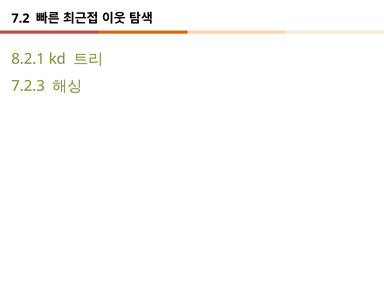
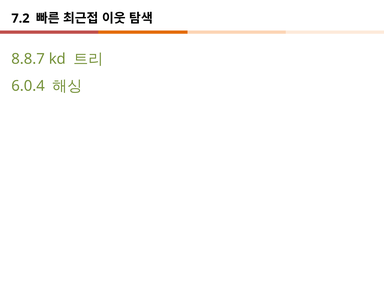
8.2.1: 8.2.1 -> 8.8.7 (28, 59)
7.2.3: 7.2.3 -> 6.0.4 (28, 86)
